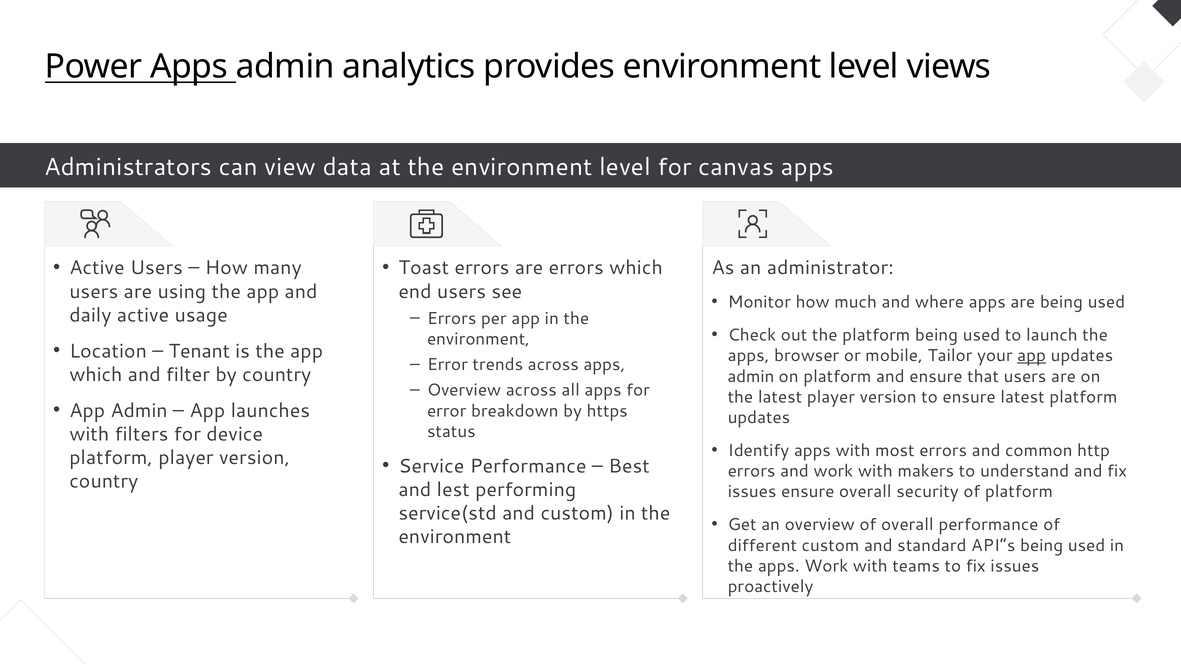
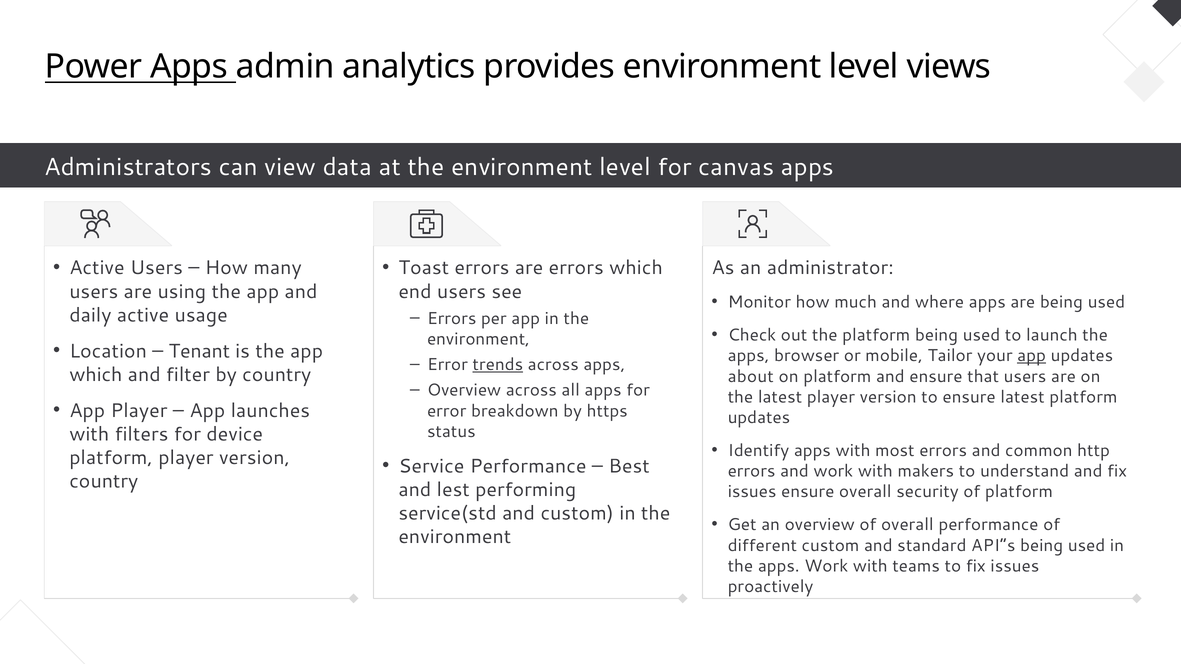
trends underline: none -> present (498, 365)
admin: admin -> about (751, 377)
App Admin: Admin -> Player (139, 411)
